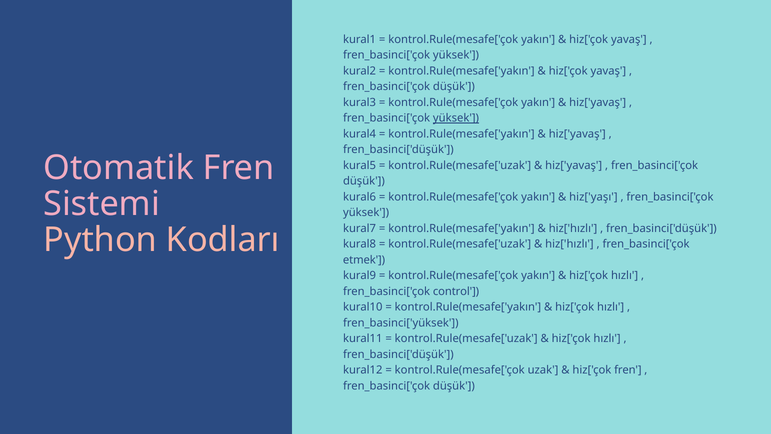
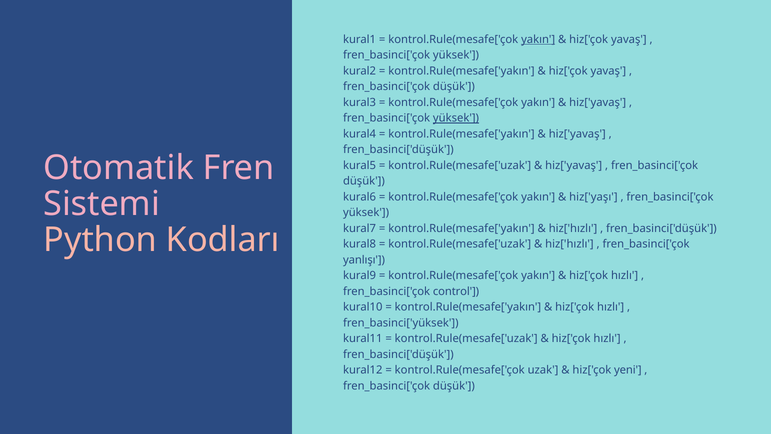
yakın underline: none -> present (538, 39)
etmek: etmek -> yanlışı (364, 260)
hiz['çok fren: fren -> yeni (628, 370)
